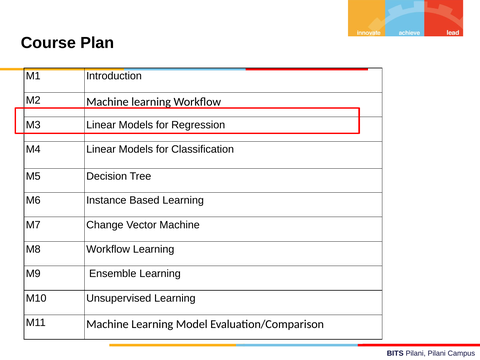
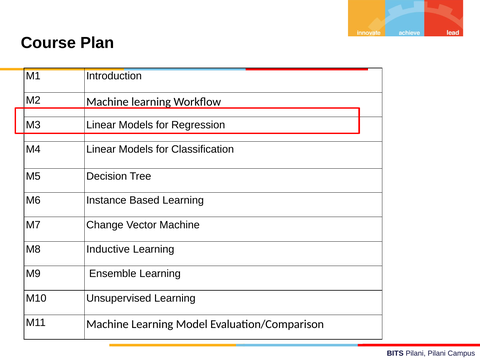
M8 Workflow: Workflow -> Inductive (108, 249)
